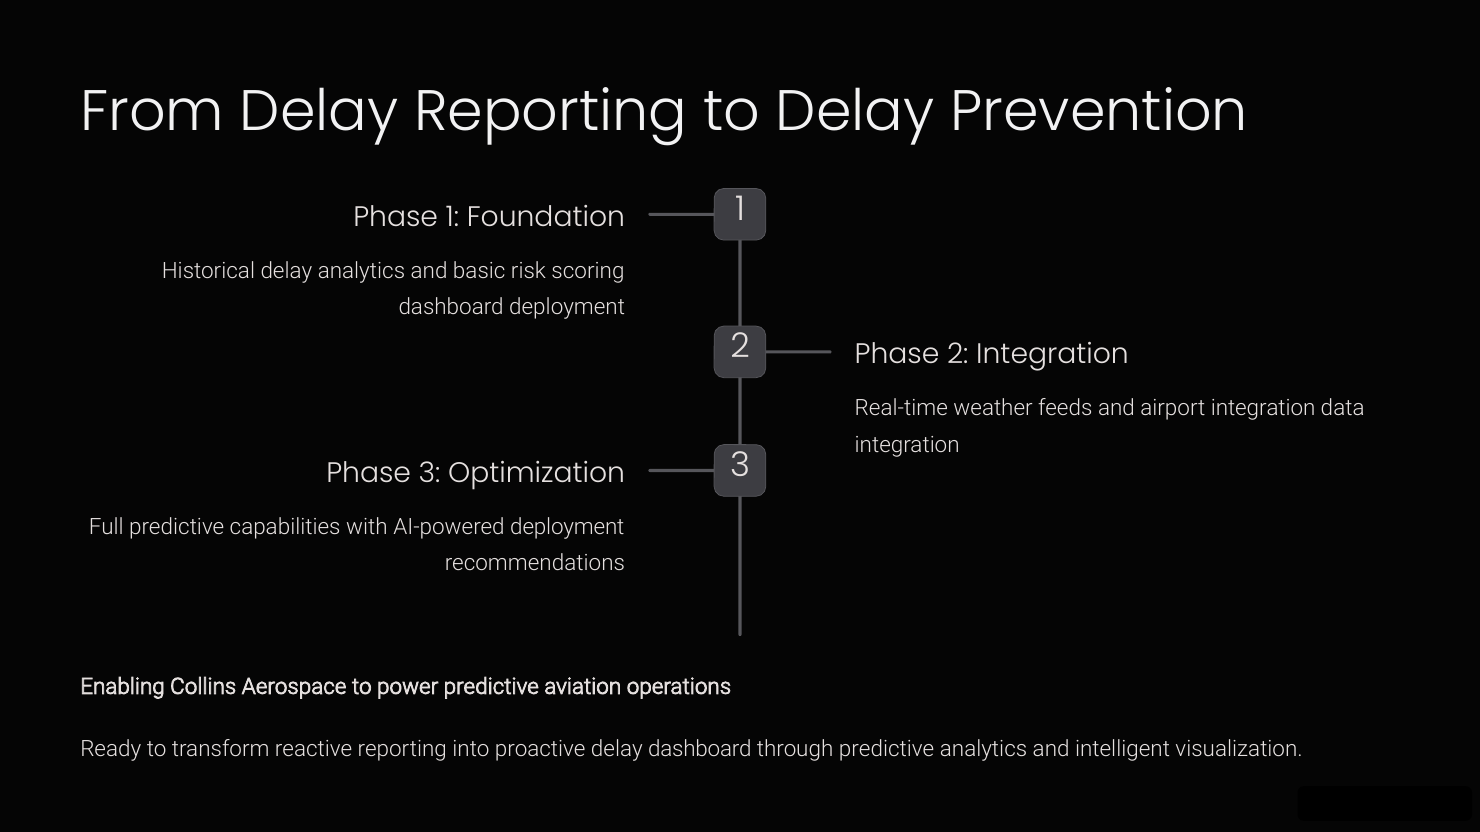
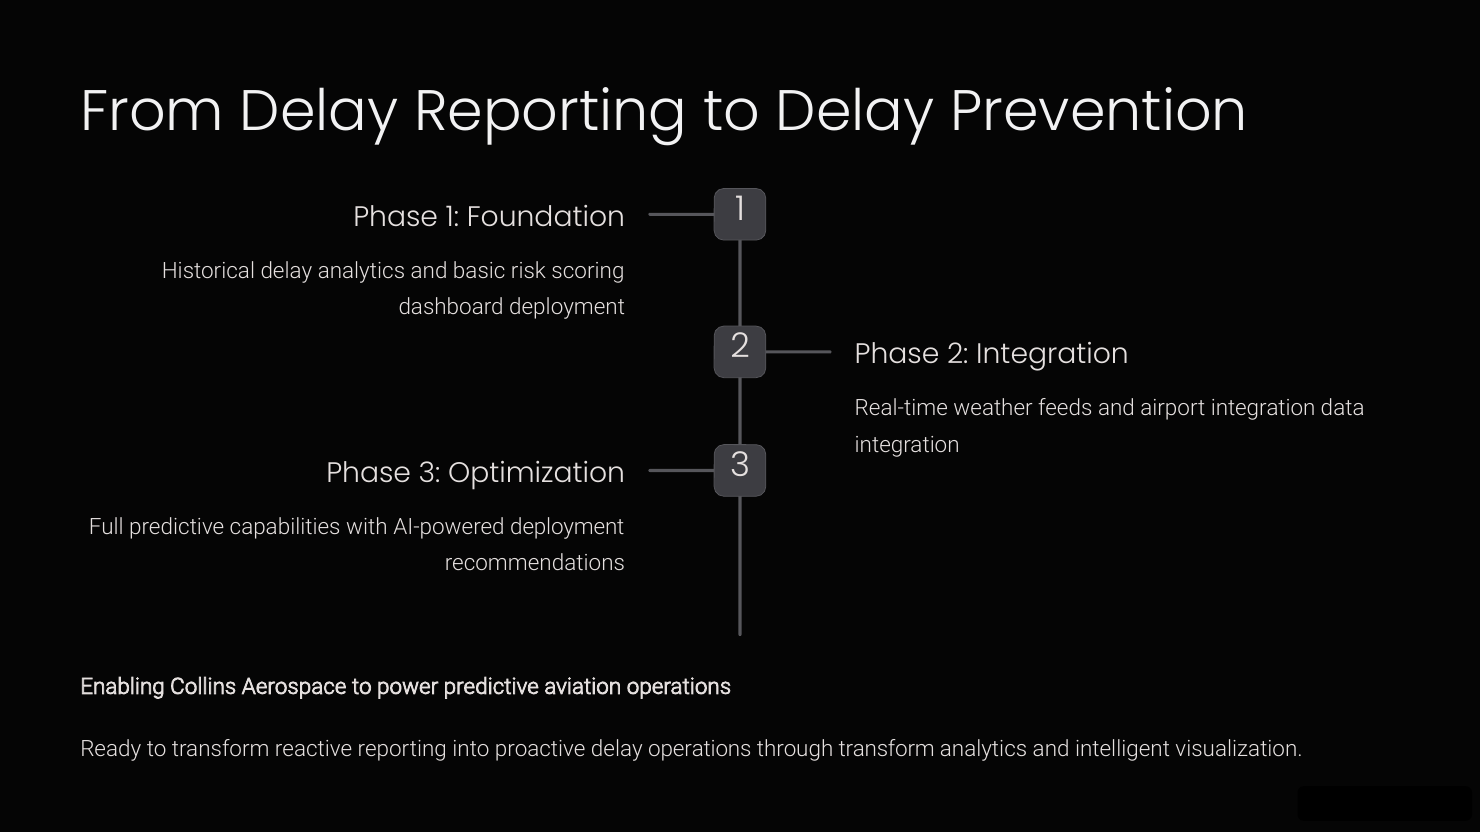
delay dashboard: dashboard -> operations (700, 749)
through predictive: predictive -> transform (887, 749)
